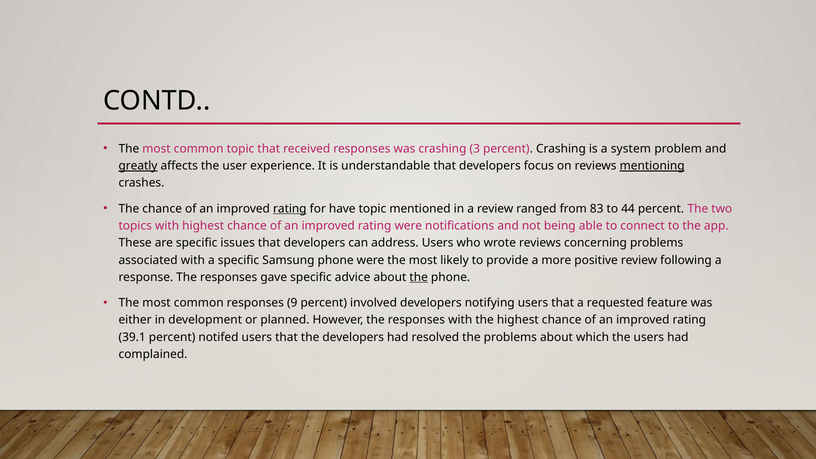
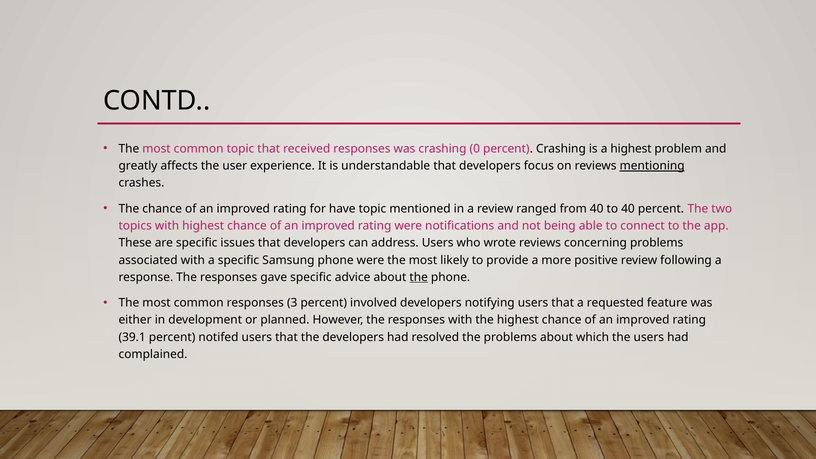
3: 3 -> 0 (475, 149)
a system: system -> highest (631, 149)
greatly underline: present -> none (138, 166)
rating underline: present -> none (290, 209)
from 83: 83 -> 40 (597, 209)
to 44: 44 -> 40 (628, 209)
9: 9 -> 3 (292, 303)
